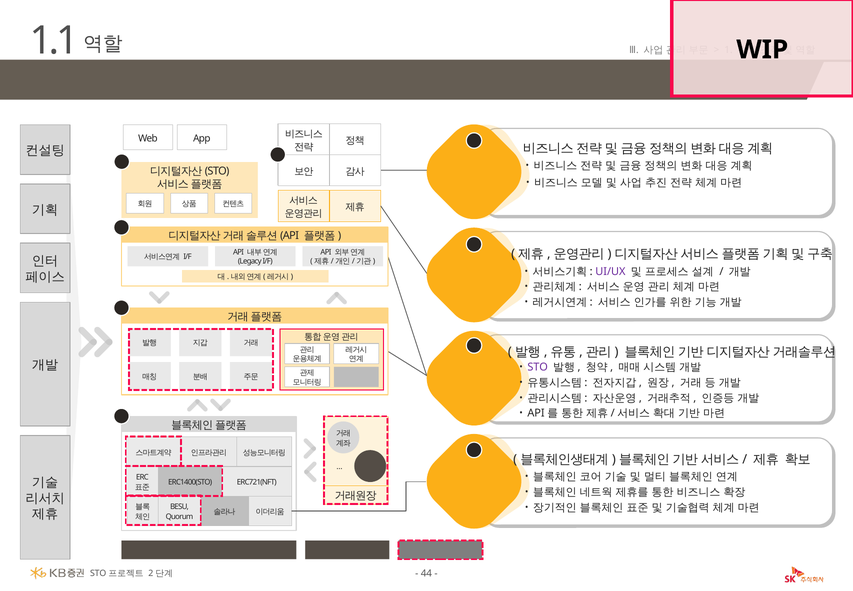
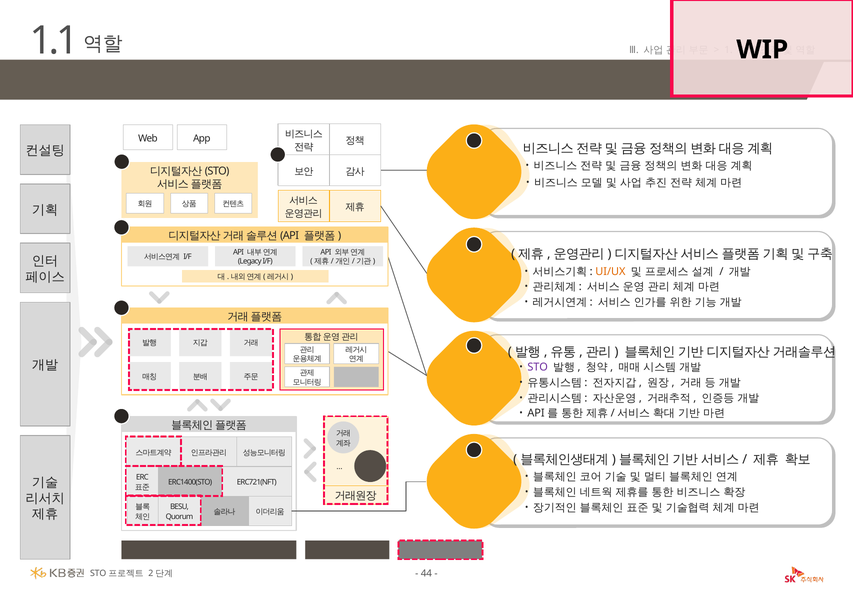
UI/UX colour: purple -> orange (610, 271)
